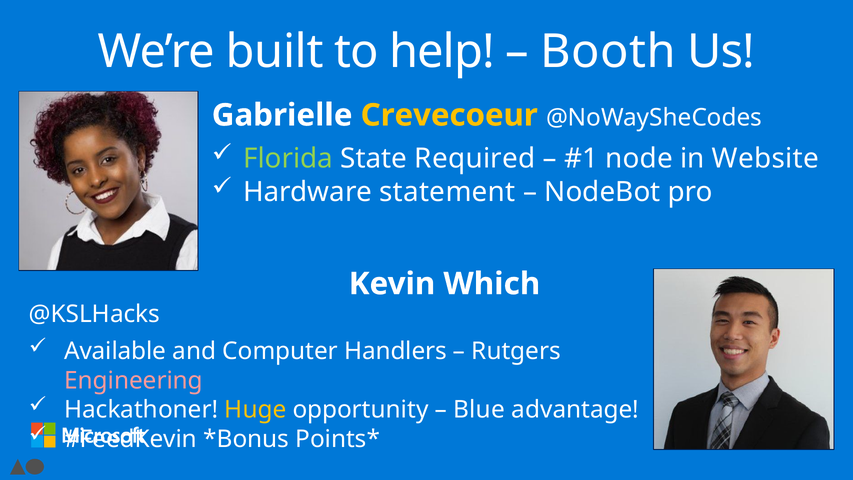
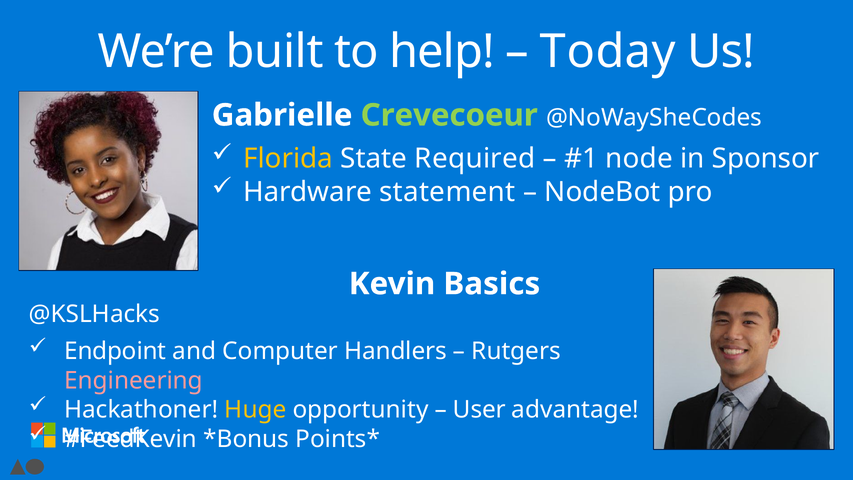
Booth: Booth -> Today (608, 52)
Crevecoeur colour: yellow -> light green (449, 115)
Florida colour: light green -> yellow (288, 158)
Website: Website -> Sponsor (766, 158)
Which: Which -> Basics (492, 284)
Available: Available -> Endpoint (115, 351)
Blue: Blue -> User (479, 410)
